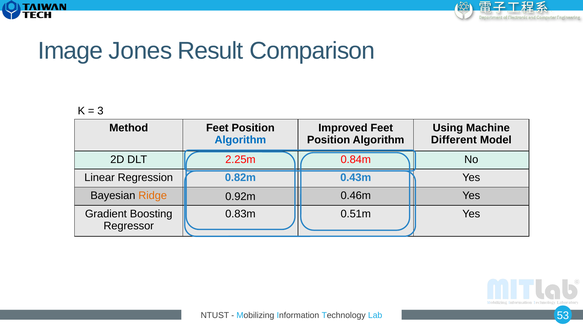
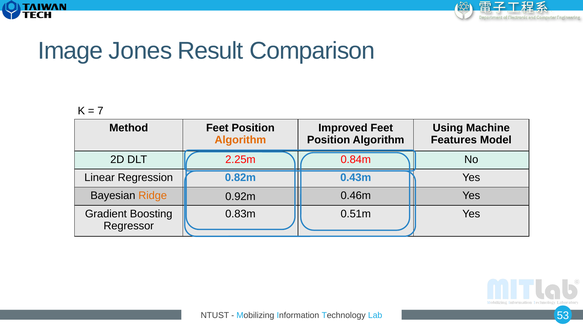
3: 3 -> 7 (100, 111)
Algorithm colour: blue -> orange (240, 140)
Different: Different -> Features (454, 140)
